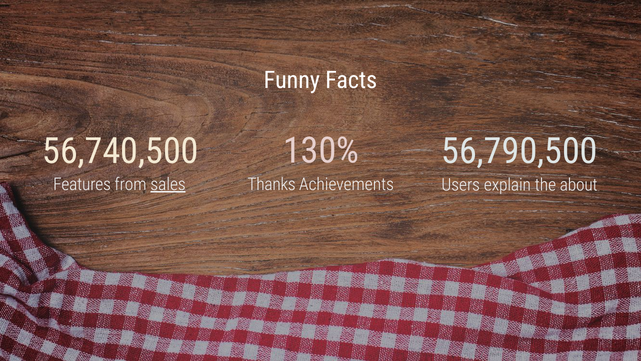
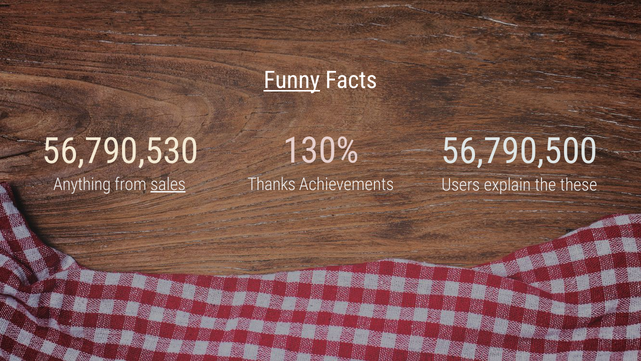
Funny underline: none -> present (292, 80)
56,740,500: 56,740,500 -> 56,790,530 (120, 151)
Features: Features -> Anything (82, 184)
about: about -> these (579, 185)
